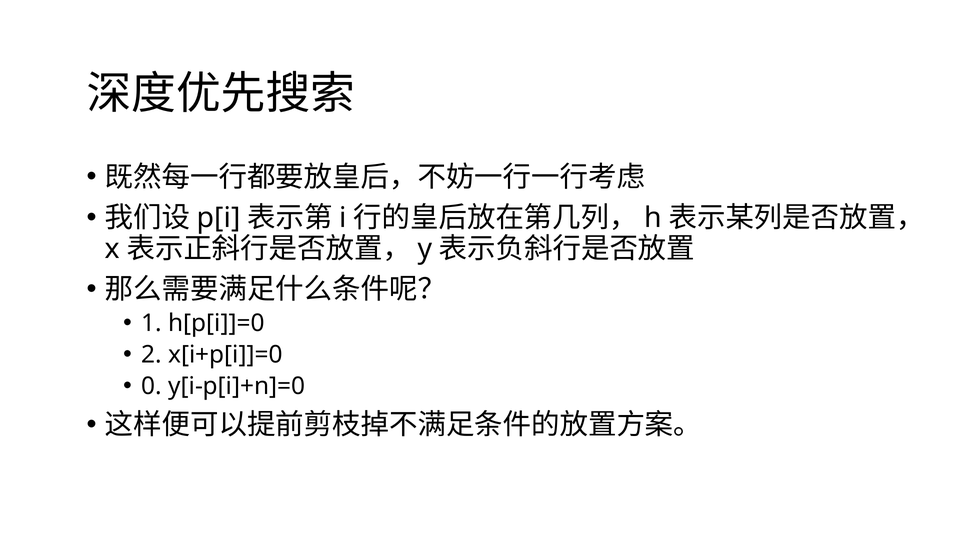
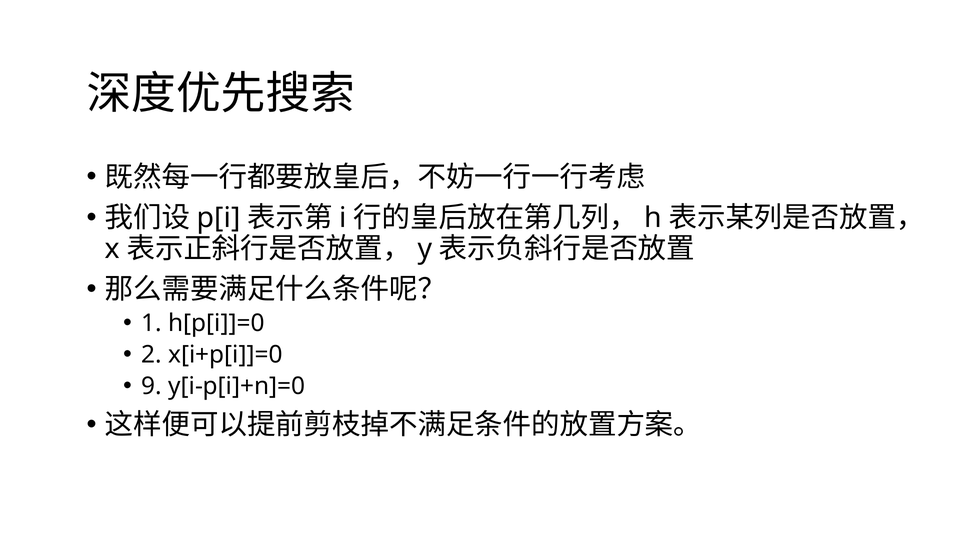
0: 0 -> 9 (152, 386)
